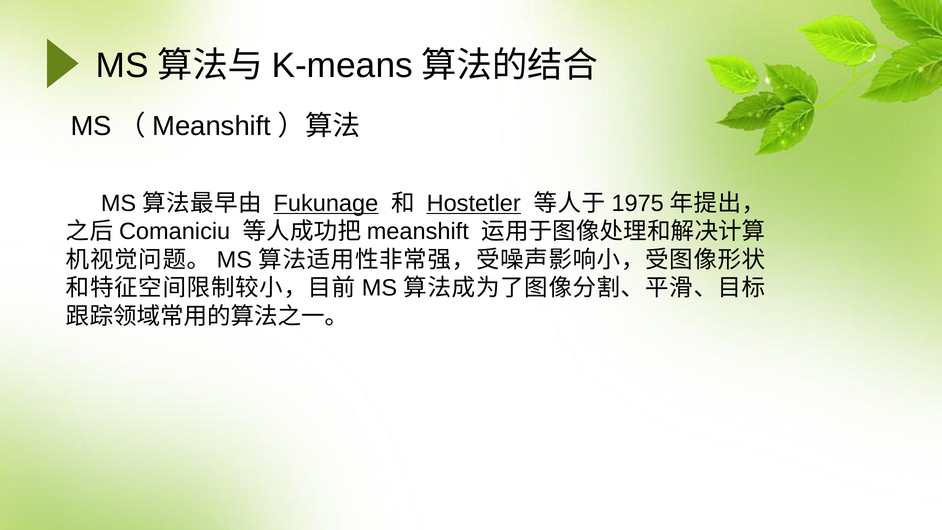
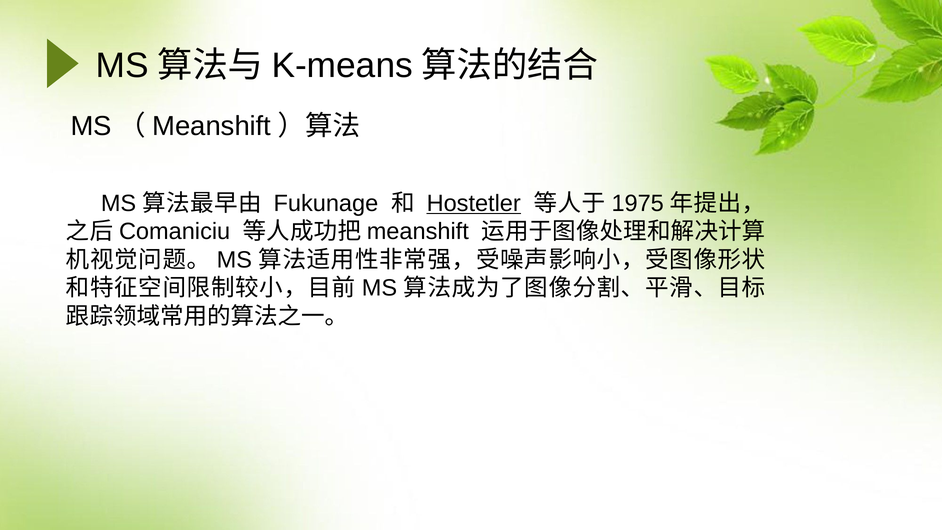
Fukunage underline: present -> none (326, 203)
